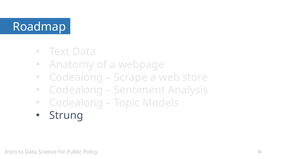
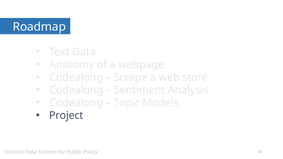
Strung: Strung -> Project (66, 116)
